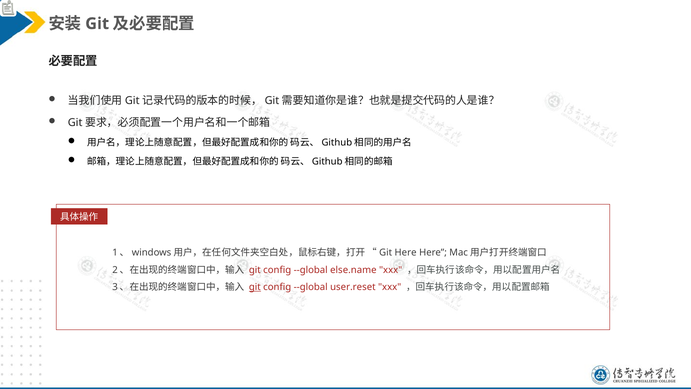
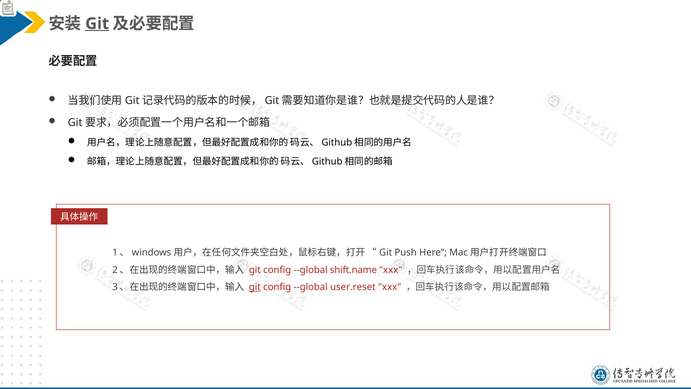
Git underline: none -> present (97, 24)
Git Here: Here -> Push (406, 253)
else.name: else.name -> shift.name (353, 270)
